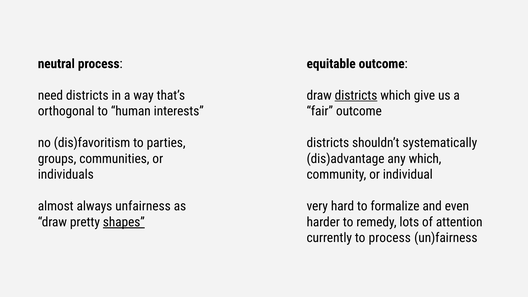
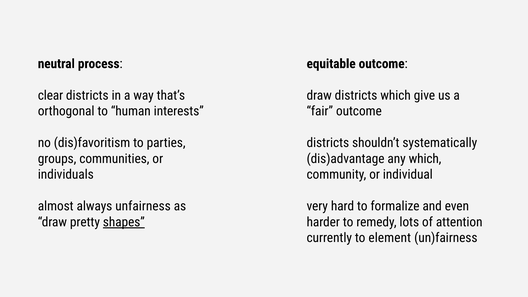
need: need -> clear (50, 95)
districts underline: present -> none (356, 95)
to process: process -> element (390, 238)
